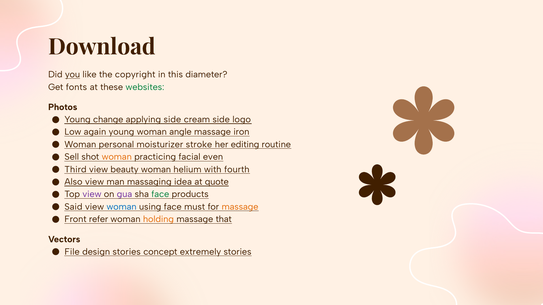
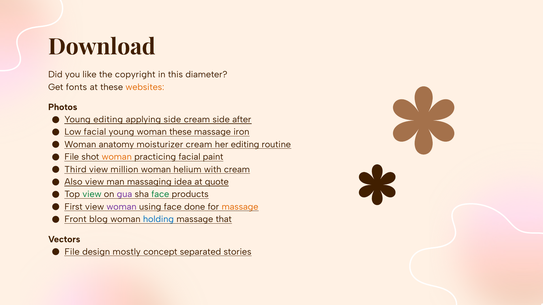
you underline: present -> none (73, 75)
websites colour: green -> orange (145, 87)
Young change: change -> editing (108, 120)
logo: logo -> after (242, 120)
Low again: again -> facial (95, 132)
woman angle: angle -> these (180, 132)
personal: personal -> anatomy (116, 145)
moisturizer stroke: stroke -> cream (199, 145)
Sell: Sell -> File (72, 157)
even: even -> paint (213, 157)
beauty: beauty -> million (124, 170)
with fourth: fourth -> cream (237, 170)
view colour: purple -> green (92, 195)
Said: Said -> First (74, 207)
woman colour: blue -> purple (122, 207)
must: must -> done (195, 207)
refer: refer -> blog (98, 220)
holding colour: orange -> blue (158, 220)
design stories: stories -> mostly (127, 252)
extremely: extremely -> separated (200, 252)
